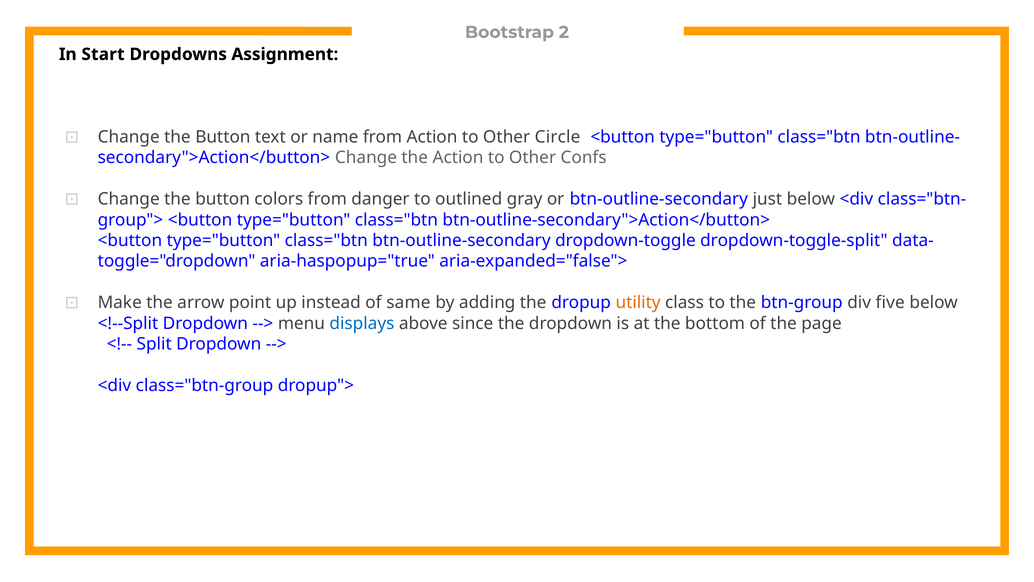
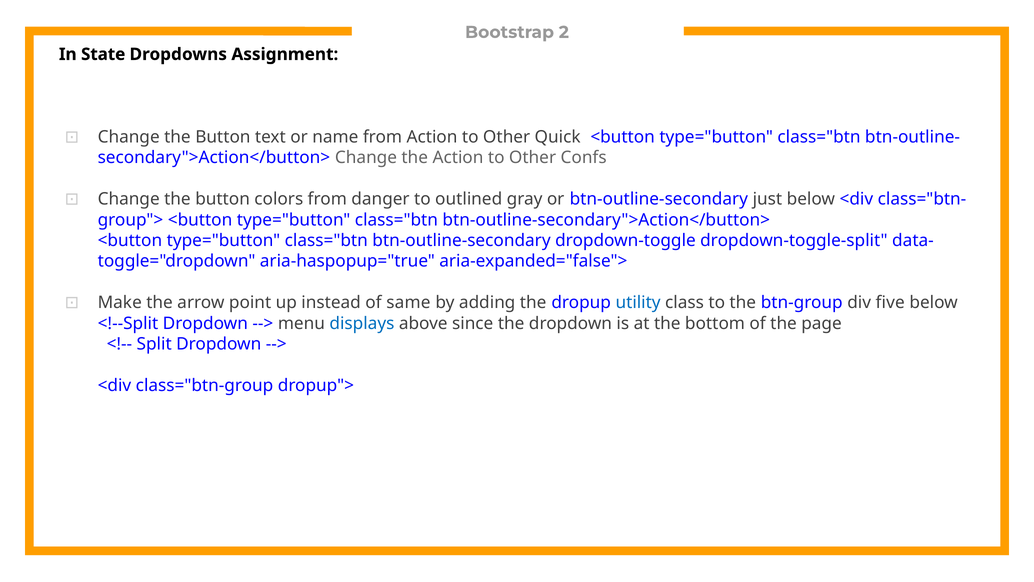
Start: Start -> State (103, 54)
Circle: Circle -> Quick (558, 137)
utility colour: orange -> blue (638, 302)
